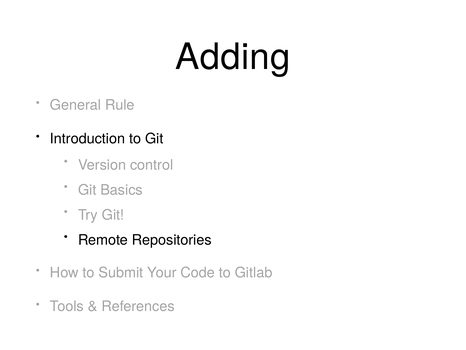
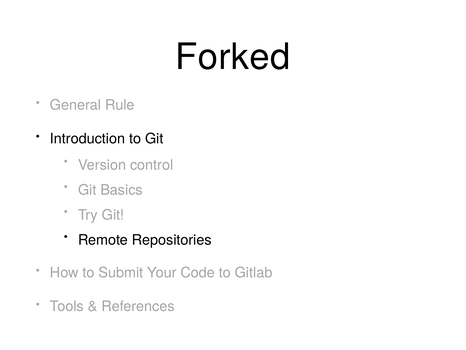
Adding: Adding -> Forked (233, 57)
